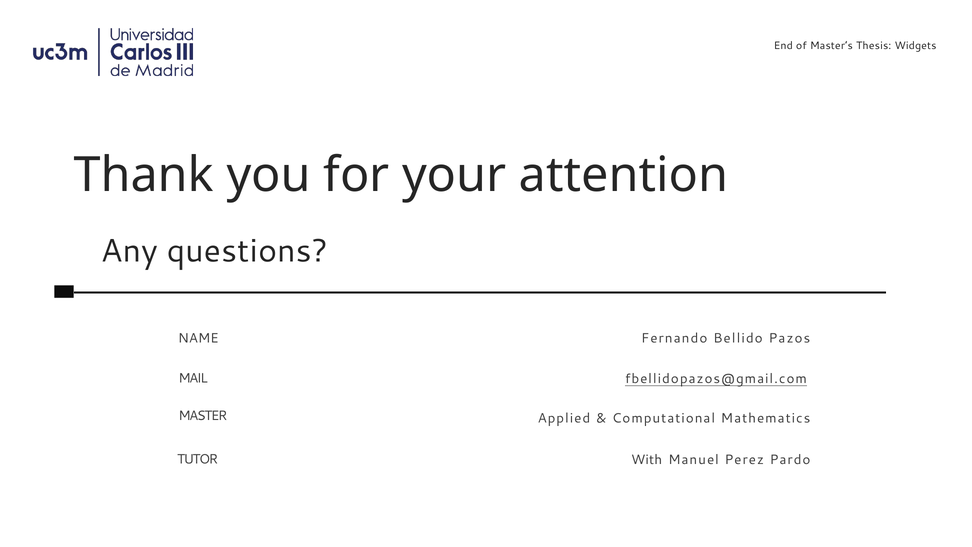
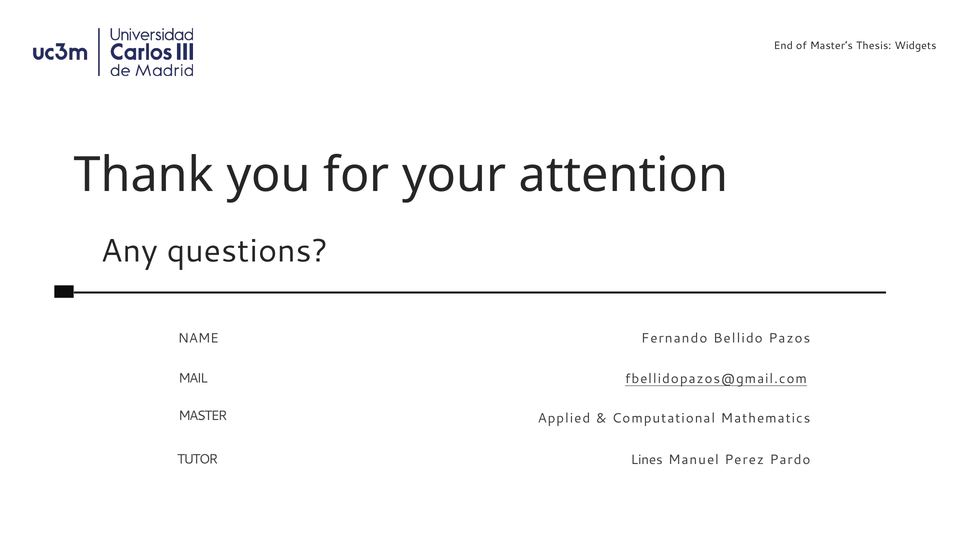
With: With -> Lines (647, 459)
